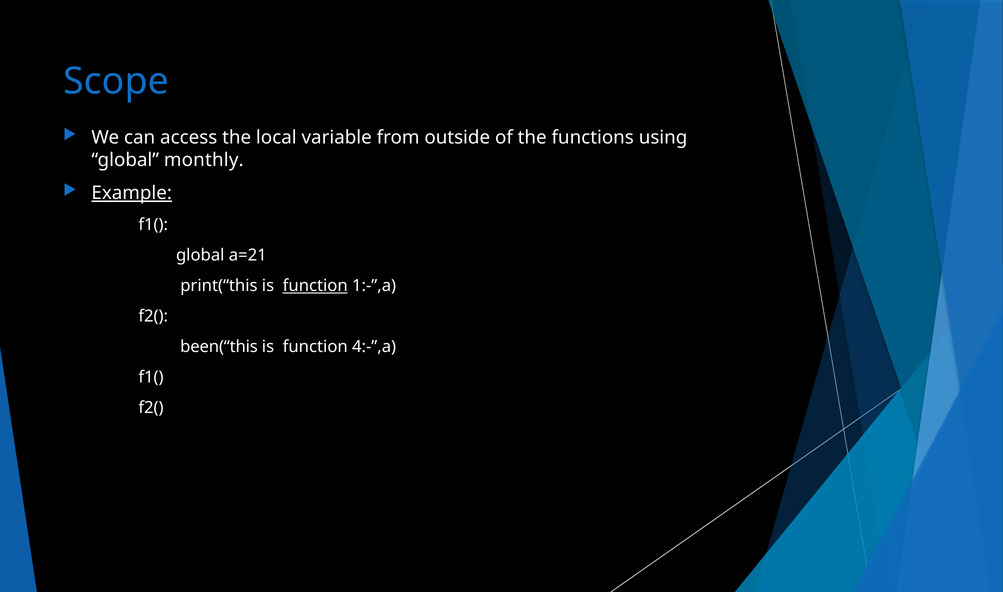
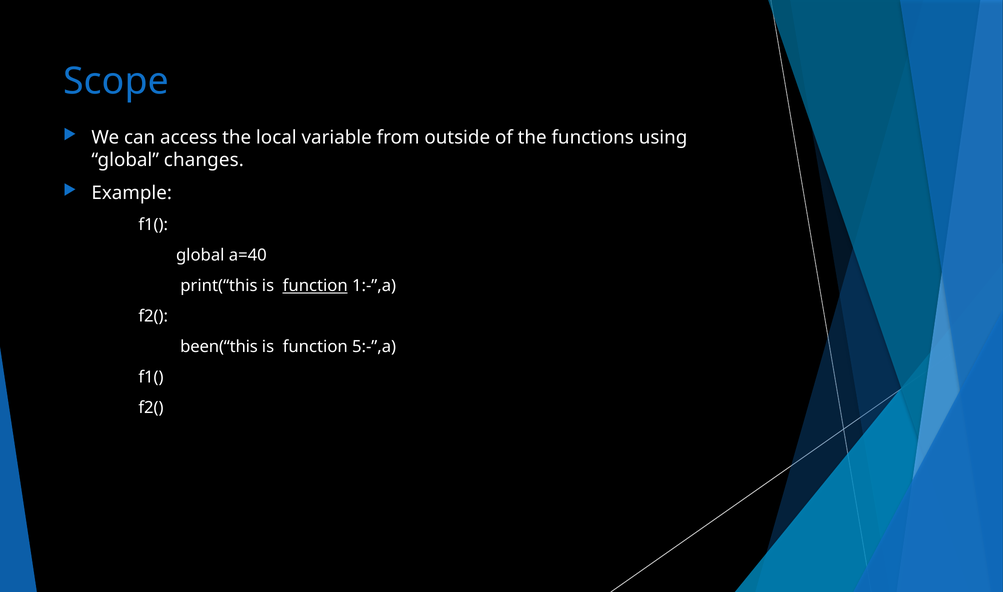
monthly: monthly -> changes (204, 160)
Example underline: present -> none (132, 193)
a=21: a=21 -> a=40 (248, 255)
4:-”,a: 4:-”,a -> 5:-”,a (374, 347)
